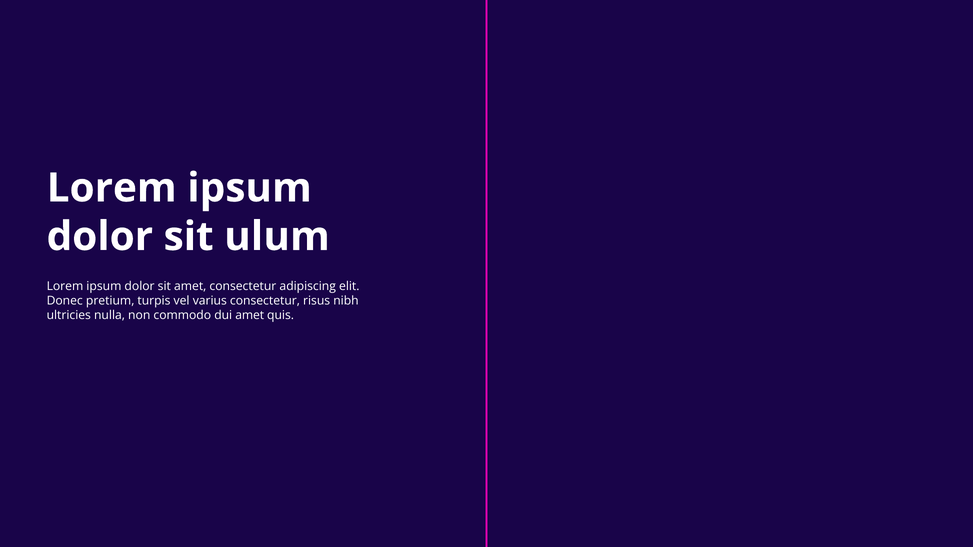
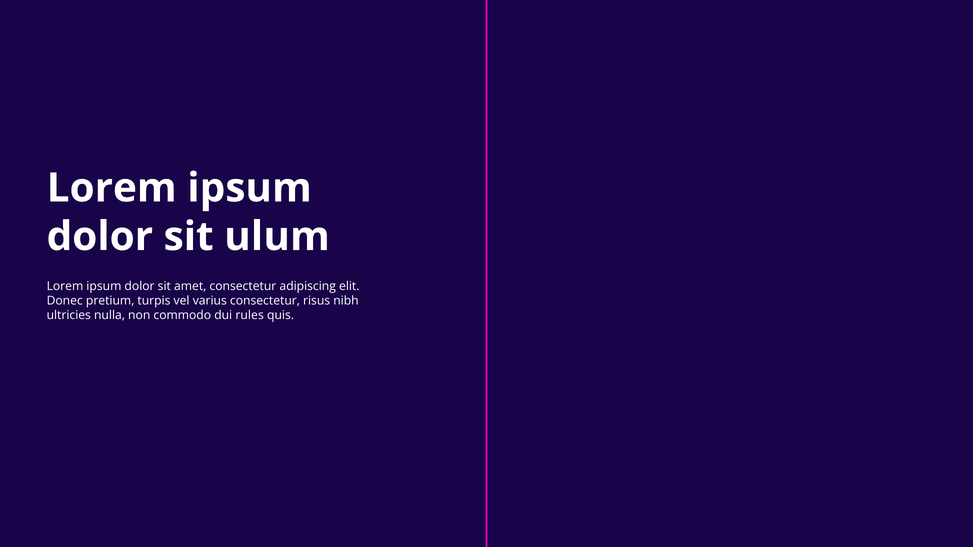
dui amet: amet -> rules (250, 315)
